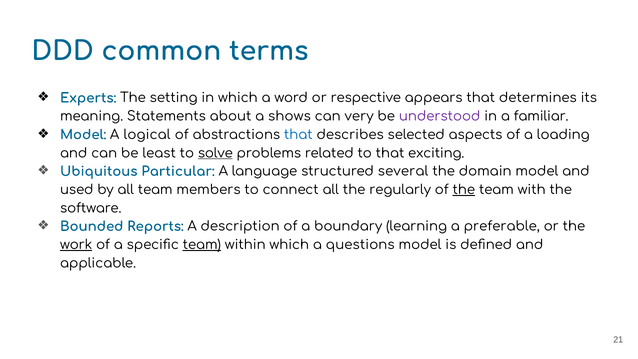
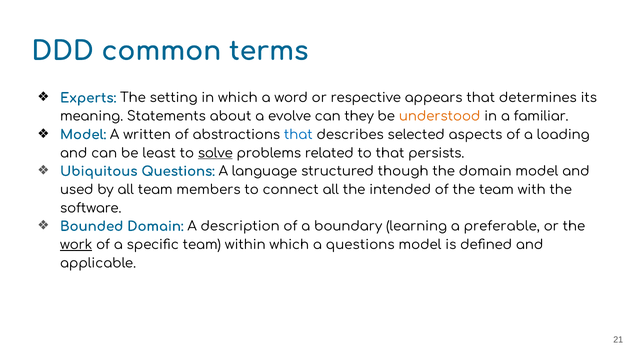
shows: shows -> evolve (290, 116)
very: very -> they (359, 116)
understood colour: purple -> orange (440, 116)
logical: logical -> written (147, 135)
exciting: exciting -> persists (436, 153)
Ubiquitous Particular: Particular -> Questions (178, 171)
several: several -> though (403, 171)
regularly: regularly -> intended (400, 190)
the underline: present -> none (464, 190)
Bounded Reports: Reports -> Domain (155, 226)
team underline: present -> none (202, 245)
